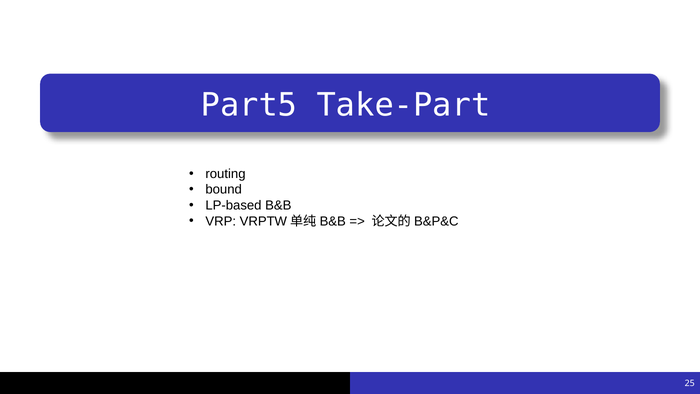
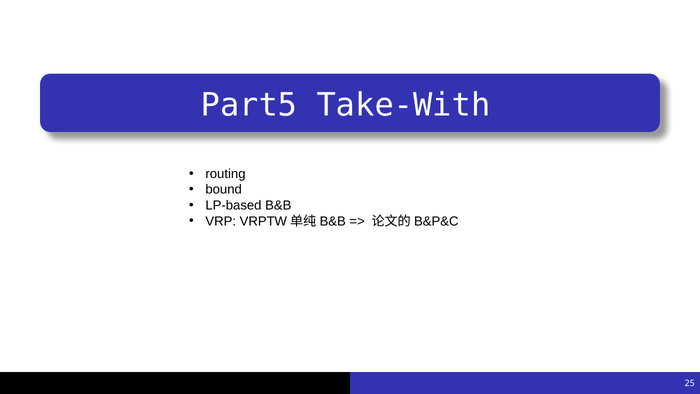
Take-Part: Take-Part -> Take-With (404, 105)
